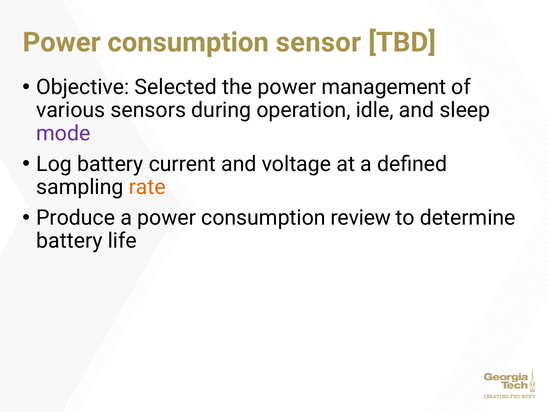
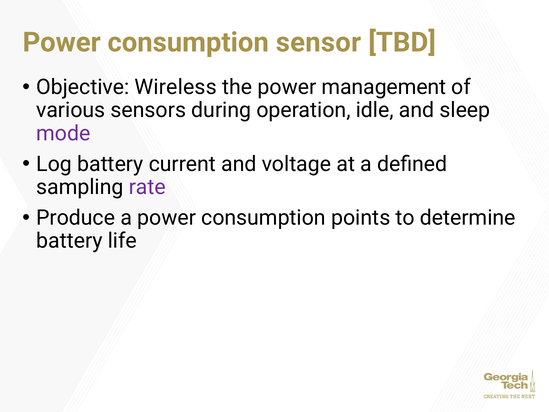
Selected: Selected -> Wireless (176, 87)
rate colour: orange -> purple (147, 187)
review: review -> points (361, 218)
